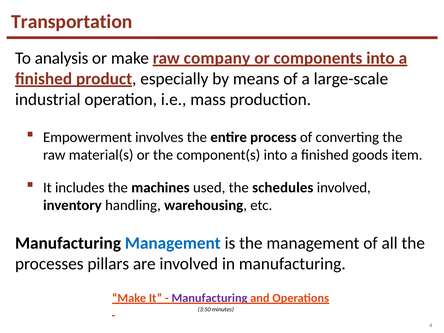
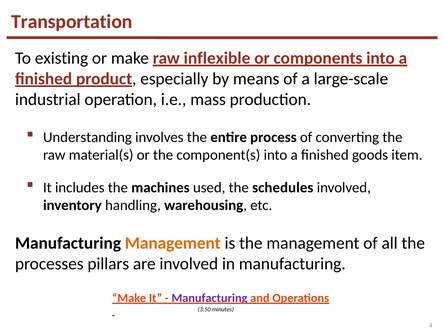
analysis: analysis -> existing (61, 58)
company: company -> inflexible (217, 58)
Empowerment: Empowerment -> Understanding (87, 137)
Management colour: blue -> orange (173, 243)
